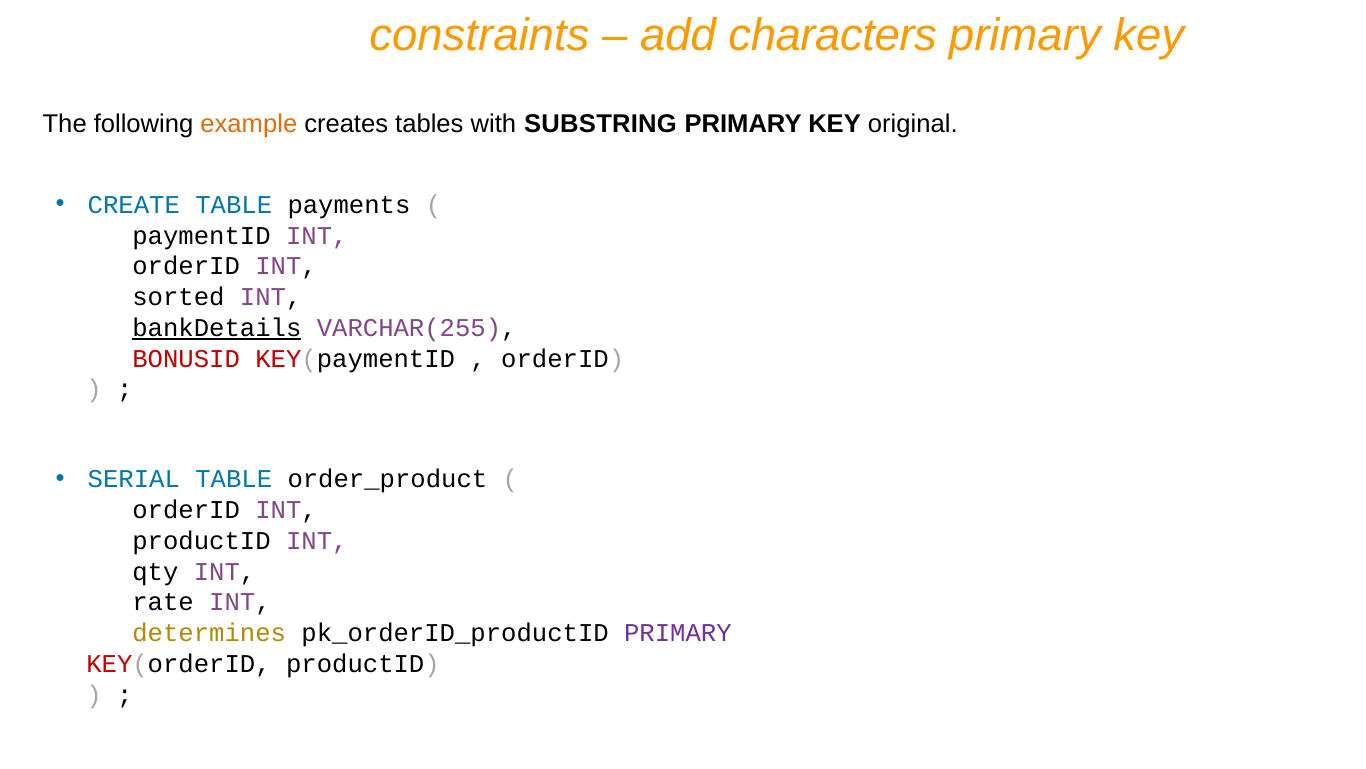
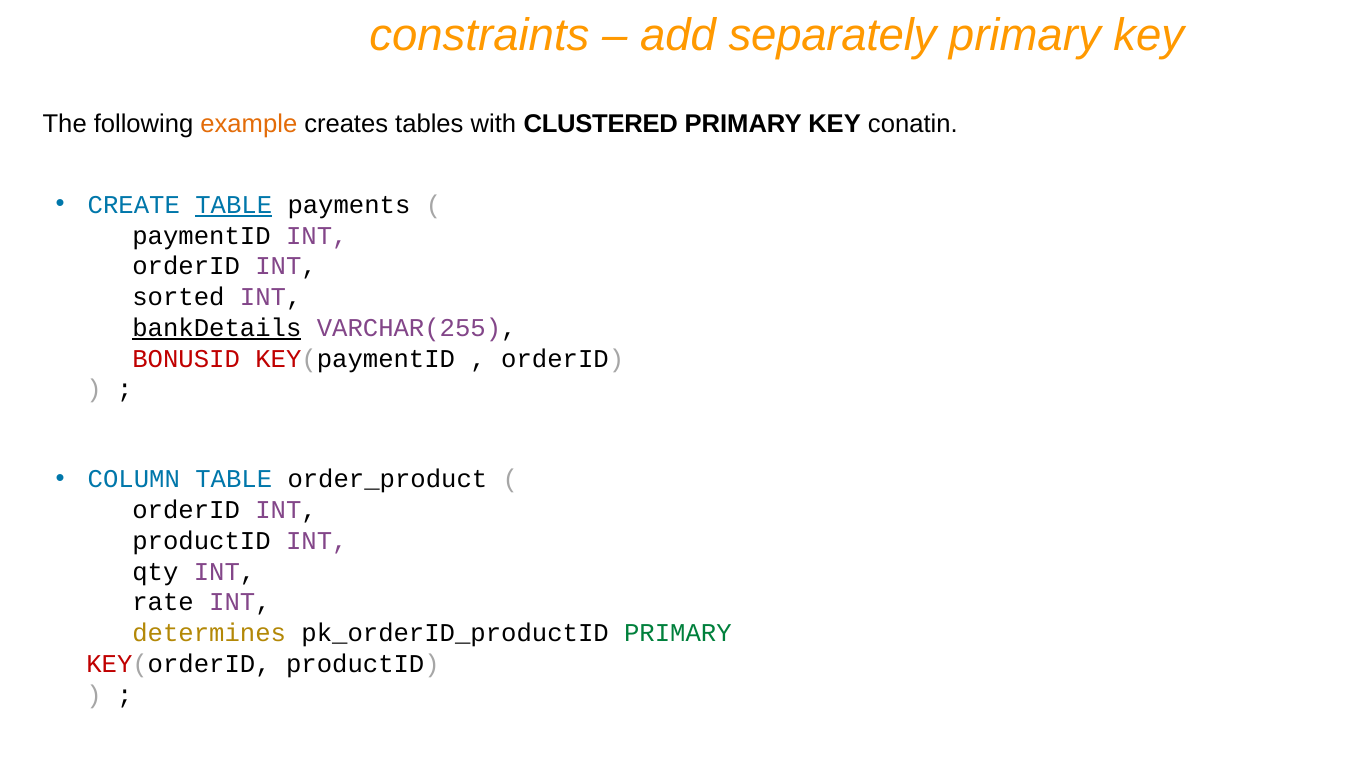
characters: characters -> separately (833, 36)
SUBSTRING: SUBSTRING -> CLUSTERED (601, 124)
original: original -> conatin (913, 124)
TABLE underline: none -> present (234, 205)
SERIAL: SERIAL -> COLUMN (134, 479)
PRIMARY colour: purple -> green (678, 633)
